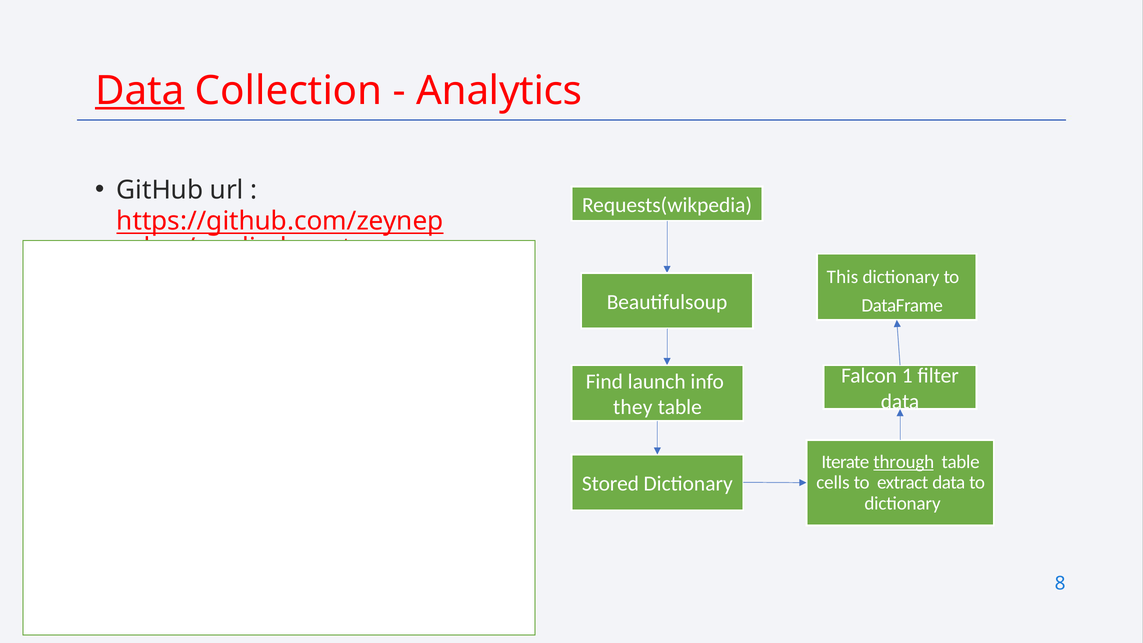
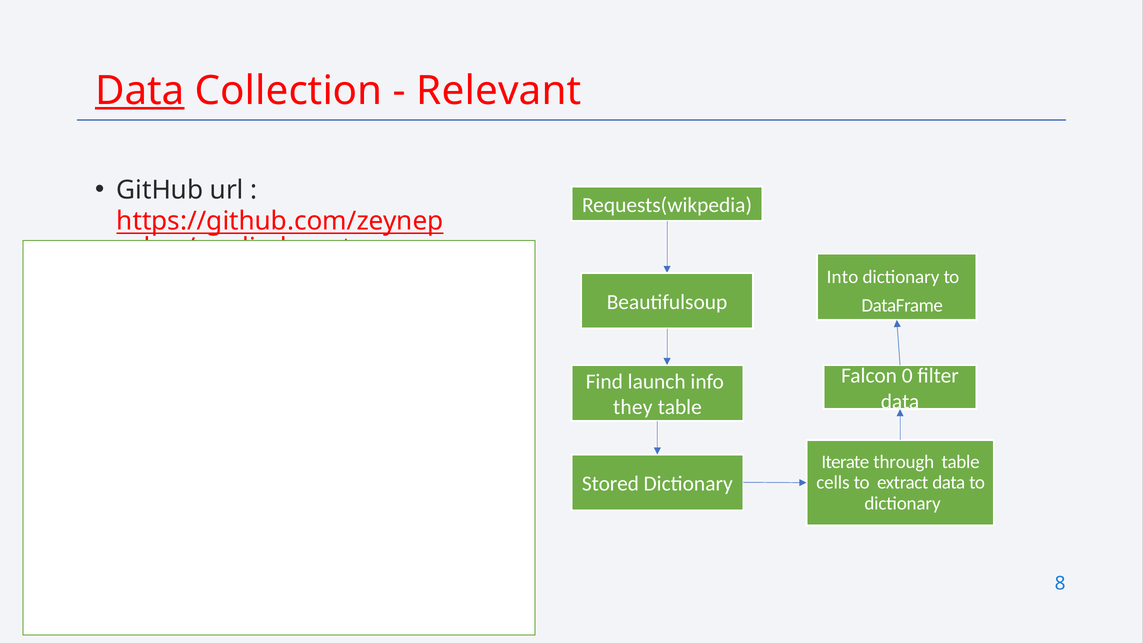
Analytics: Analytics -> Relevant (499, 91)
This: This -> Into (842, 277)
1: 1 -> 0 (907, 376)
through underline: present -> none (904, 462)
